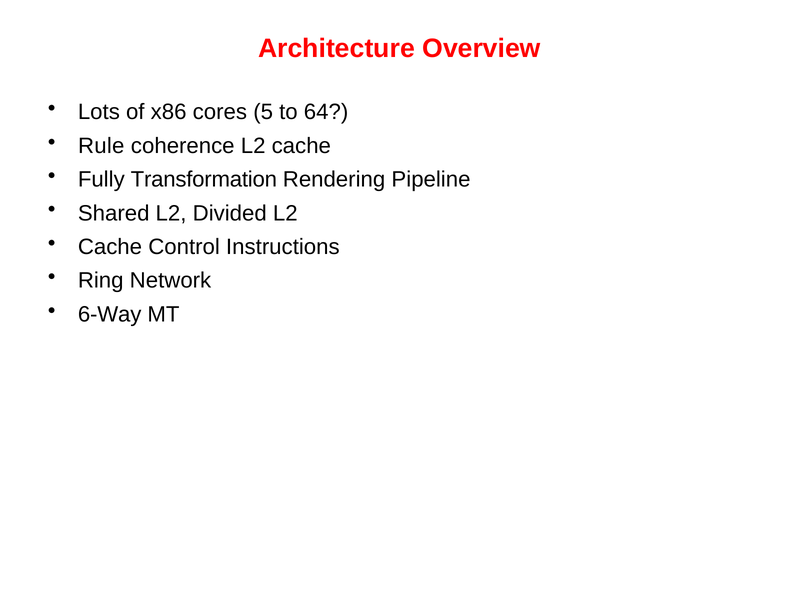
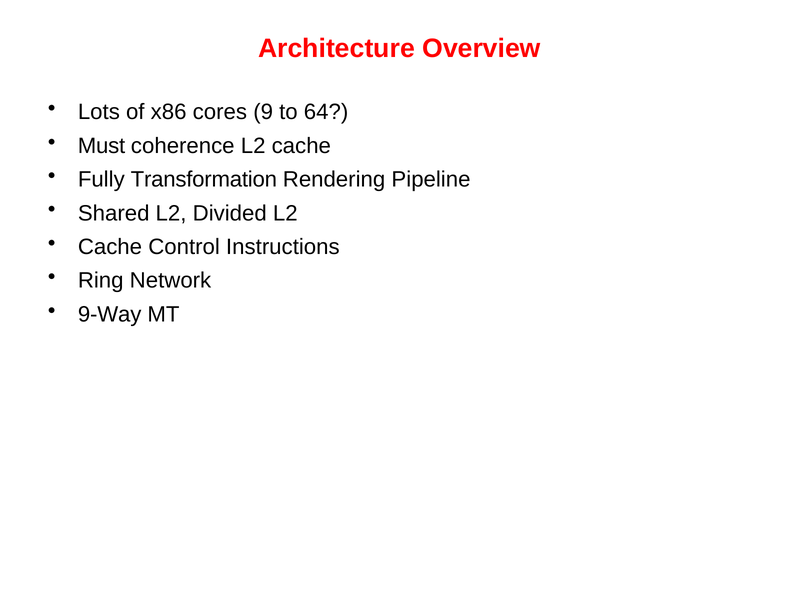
5: 5 -> 9 (263, 112)
Rule: Rule -> Must (101, 146)
6-Way: 6-Way -> 9-Way (110, 314)
